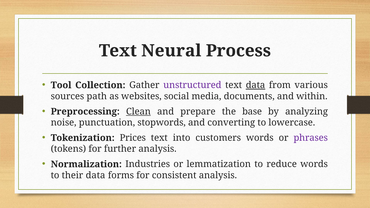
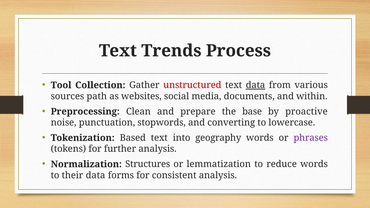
Neural: Neural -> Trends (171, 51)
unstructured colour: purple -> red (192, 85)
Clean underline: present -> none (138, 112)
analyzing: analyzing -> proactive (306, 112)
Prices: Prices -> Based (133, 138)
customers: customers -> geography (218, 138)
Industries: Industries -> Structures (148, 164)
